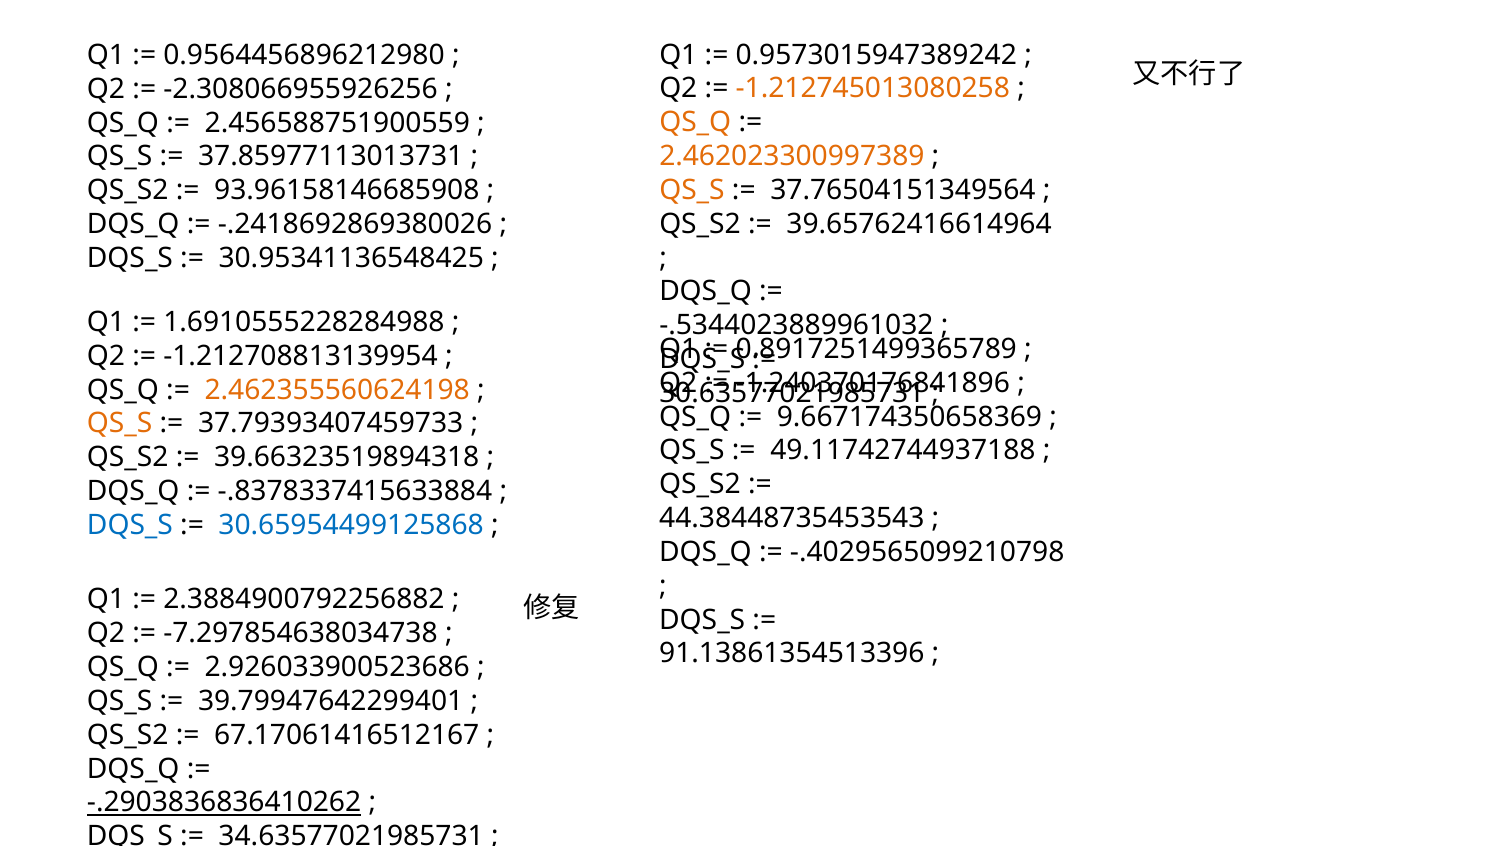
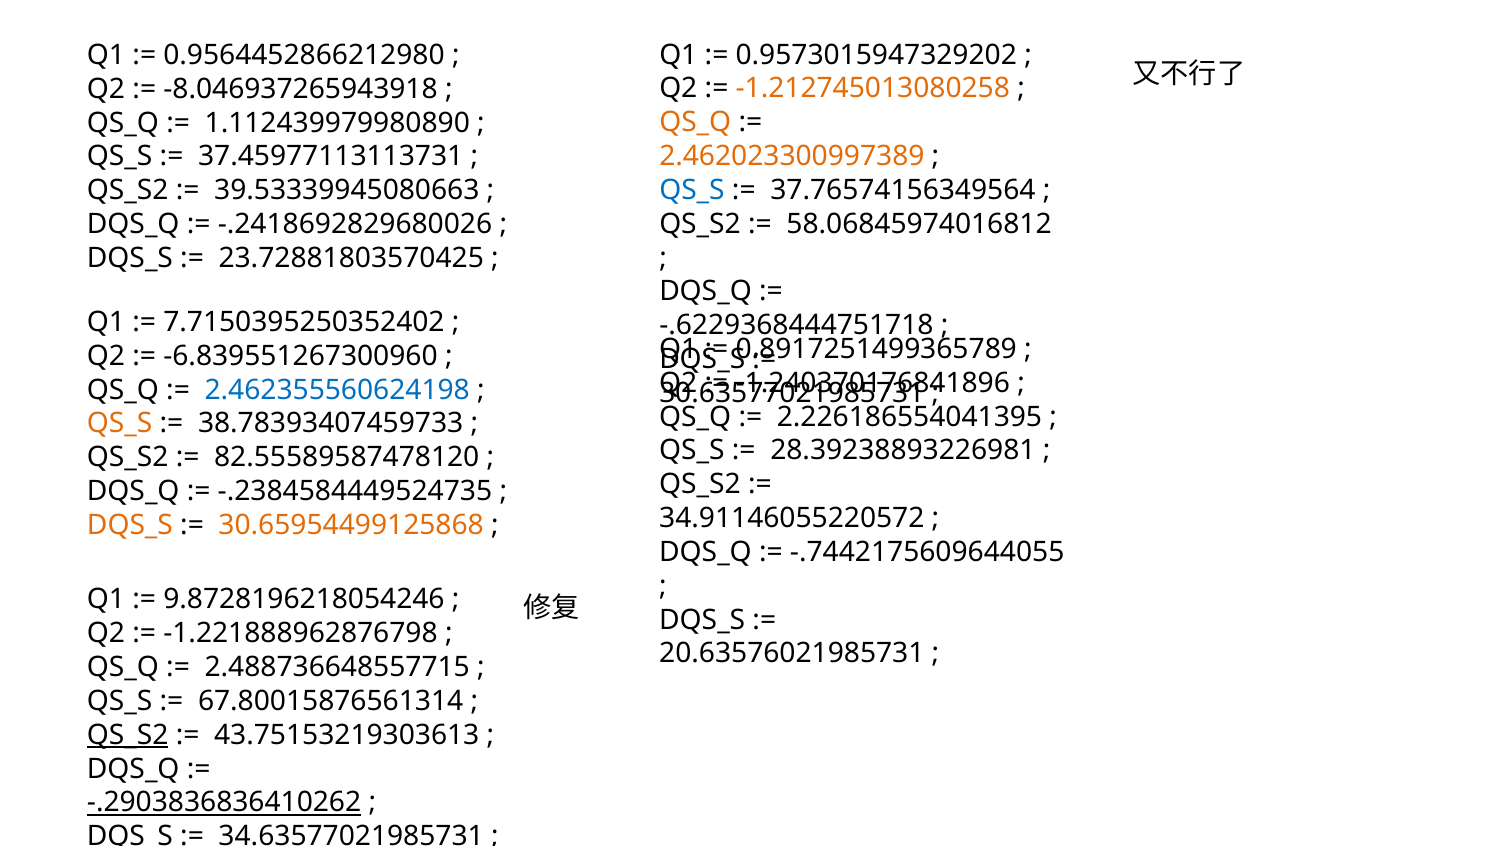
0.9573015947389242: 0.9573015947389242 -> 0.9573015947329202 (876, 55)
0.9564456896212980: 0.9564456896212980 -> 0.9564452866212980 (304, 55)
-2.308066955926256: -2.308066955926256 -> -8.046937265943918 (301, 89)
2.456588751900559: 2.456588751900559 -> 1.112439979980890 (337, 123)
37.85977113013731: 37.85977113013731 -> 37.45977113113731 (331, 157)
QS_S colour: orange -> blue (692, 190)
37.76504151349564: 37.76504151349564 -> 37.76574156349564 (903, 190)
93.96158146685908: 93.96158146685908 -> 39.53339945080663 (347, 190)
39.65762416614964: 39.65762416614964 -> 58.06845974016812 (919, 224)
-.2418692869380026: -.2418692869380026 -> -.2418692829680026 (355, 224)
30.95341136548425: 30.95341136548425 -> 23.72881803570425 (351, 258)
1.6910555228284988: 1.6910555228284988 -> 7.7150395250352402 (304, 322)
-.5344023889961032: -.5344023889961032 -> -.6229368444751718 (796, 325)
-1.212708813139954: -1.212708813139954 -> -6.839551267300960 (300, 356)
2.462355560624198 colour: orange -> blue (337, 390)
9.667174350658369: 9.667174350658369 -> 2.226186554041395 (909, 417)
37.79393407459733: 37.79393407459733 -> 38.78393407459733 (331, 424)
49.11742744937188: 49.11742744937188 -> 28.39238893226981 (903, 451)
39.66323519894318: 39.66323519894318 -> 82.55589587478120 (347, 457)
-.8378337415633884: -.8378337415633884 -> -.2384584449524735 (355, 491)
44.38448735453543: 44.38448735453543 -> 34.91146055220572 (792, 518)
DQS_S colour: blue -> orange (130, 525)
30.65954499125868 colour: blue -> orange (351, 525)
-.4029565099210798: -.4029565099210798 -> -.7442175609644055 (927, 552)
2.3884900792256882: 2.3884900792256882 -> 9.8728196218054246 (304, 600)
-7.297854638034738: -7.297854638034738 -> -1.221888962876798 (300, 633)
91.13861354513396: 91.13861354513396 -> 20.63576021985731 (792, 654)
2.926033900523686: 2.926033900523686 -> 2.488736648557715 (337, 667)
39.79947642299401: 39.79947642299401 -> 67.80015876561314 (331, 701)
QS_S2 underline: none -> present (128, 735)
67.17061416512167: 67.17061416512167 -> 43.75153219303613 (347, 735)
